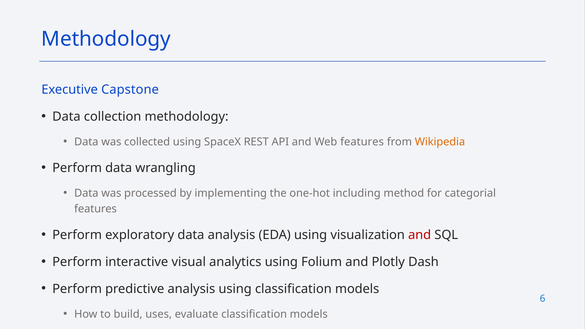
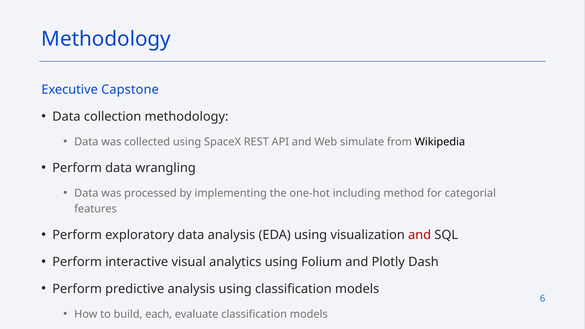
Web features: features -> simulate (362, 142)
Wikipedia colour: orange -> black (440, 142)
uses: uses -> each (159, 314)
